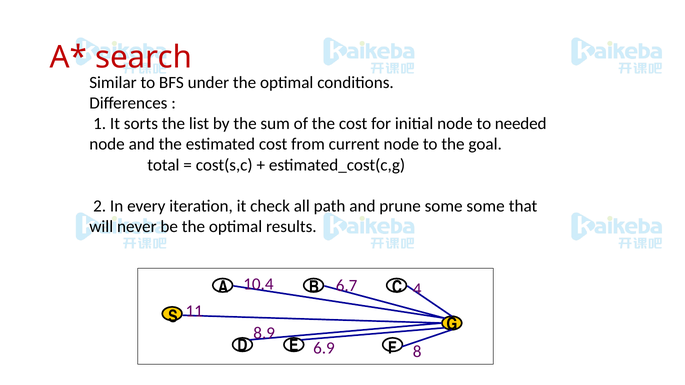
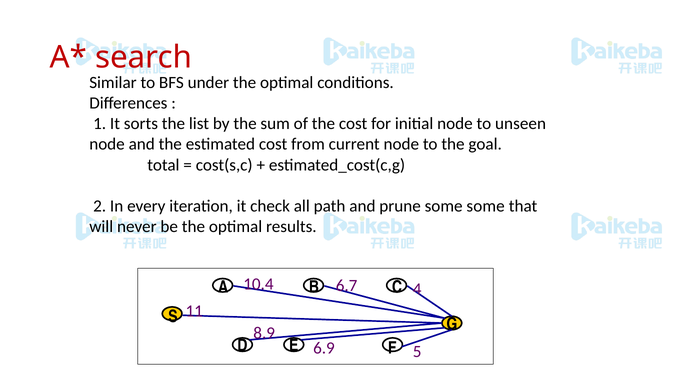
needed: needed -> unseen (521, 124)
8: 8 -> 5 (417, 352)
